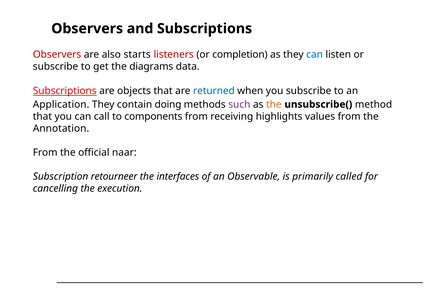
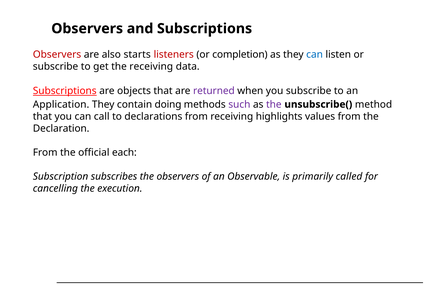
the diagrams: diagrams -> receiving (151, 67)
returned colour: blue -> purple (214, 91)
the colour: orange -> purple (274, 104)
components: components -> declarations (153, 117)
Annotation: Annotation -> Declaration (61, 129)
naar: naar -> each (124, 153)
retourneer: retourneer -> subscribes (114, 177)
the interfaces: interfaces -> observers (178, 177)
